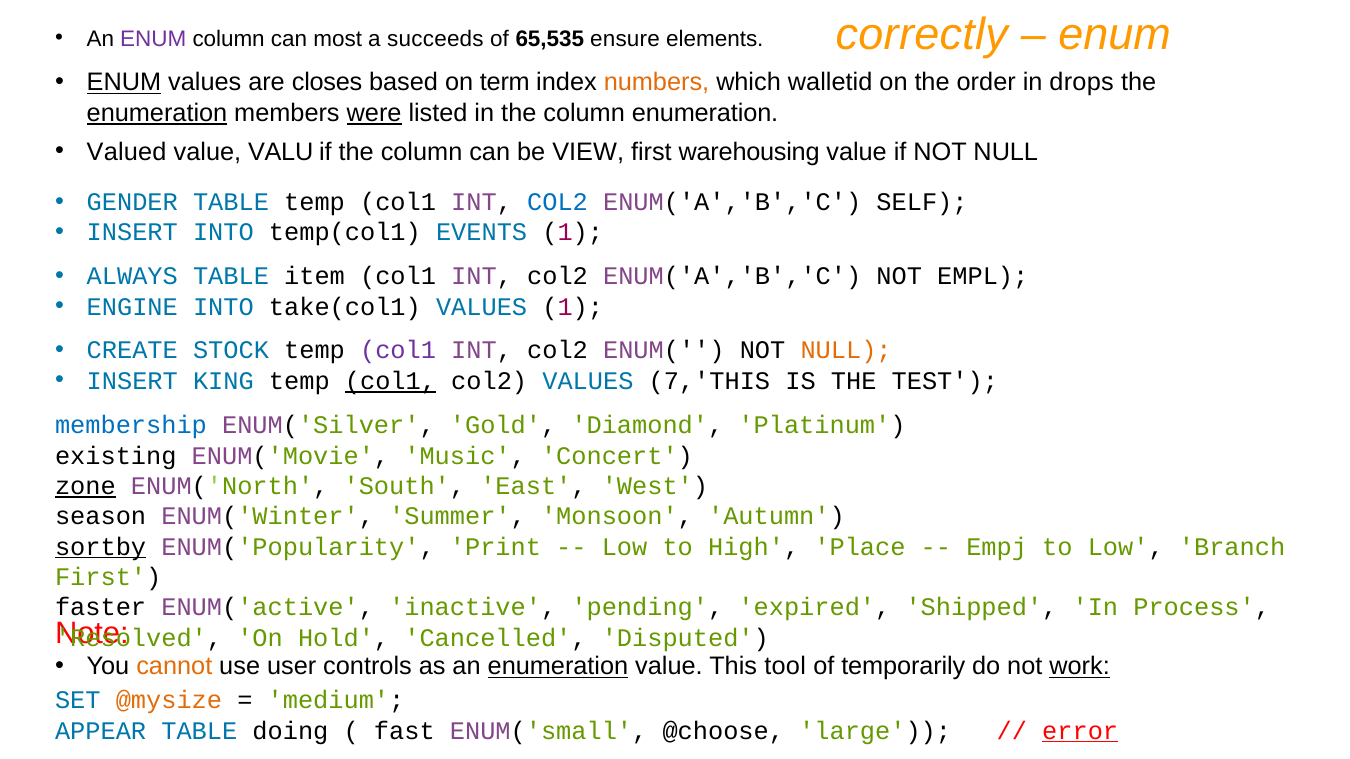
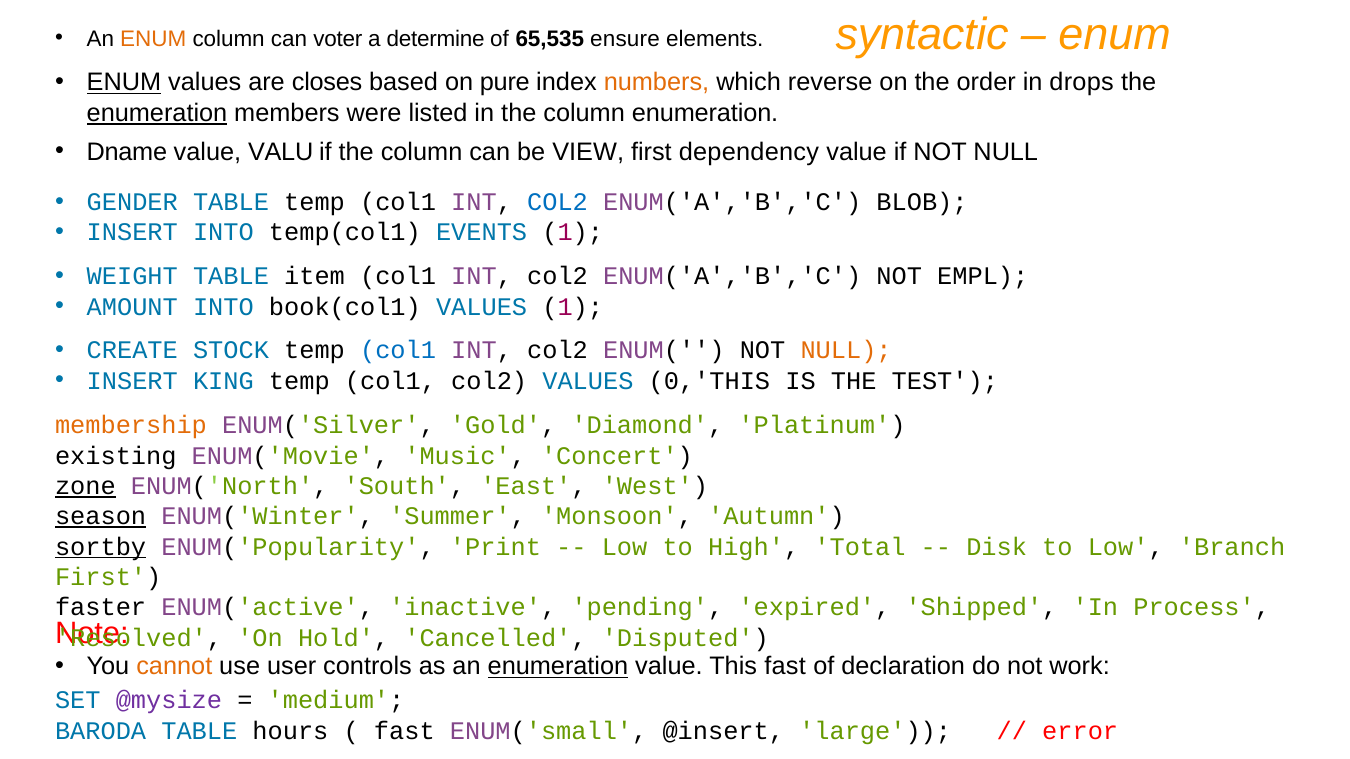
correctly: correctly -> syntactic (922, 35)
ENUM colour: purple -> orange (153, 39)
most: most -> voter (338, 39)
succeeds: succeeds -> determine (436, 39)
term: term -> pure (505, 83)
walletid: walletid -> reverse (830, 83)
were underline: present -> none (374, 113)
Valued: Valued -> Dname (127, 152)
warehousing: warehousing -> dependency (749, 152)
SELF: SELF -> BLOB (922, 202)
ALWAYS: ALWAYS -> WEIGHT (132, 276)
ENGINE: ENGINE -> AMOUNT (132, 307)
take(col1: take(col1 -> book(col1 (345, 307)
col1 colour: purple -> blue (398, 351)
col1 underline: present -> none (390, 381)
7,'THIS: 7,'THIS -> 0,'THIS (709, 381)
membership colour: blue -> orange (131, 426)
season underline: none -> present (101, 517)
Place: Place -> Total (860, 547)
Empj: Empj -> Disk (997, 547)
This tool: tool -> fast (785, 667)
temporarily: temporarily -> declaration (903, 667)
work underline: present -> none (1080, 667)
@mysize colour: orange -> purple (169, 701)
APPEAR: APPEAR -> BARODA (101, 731)
doing: doing -> hours (290, 731)
@choose: @choose -> @insert (723, 731)
error underline: present -> none (1080, 731)
